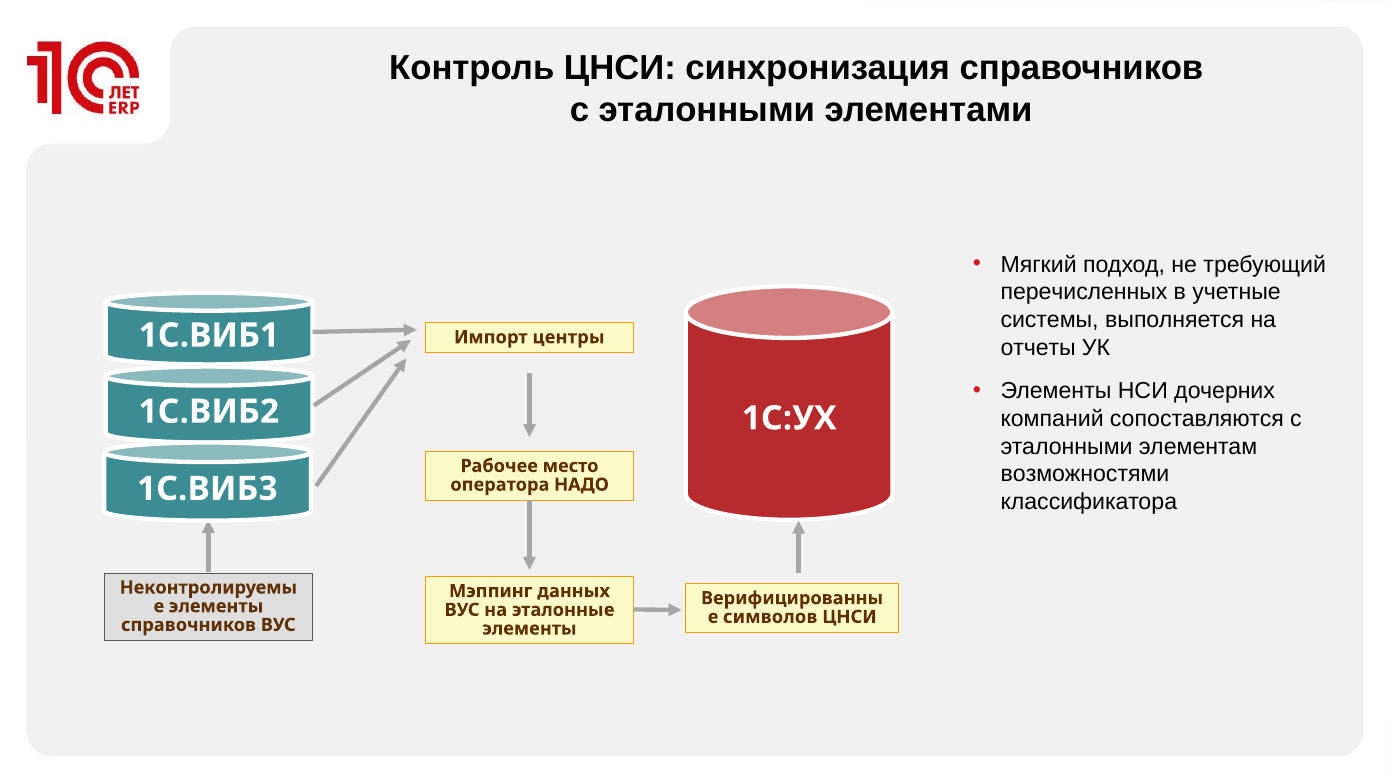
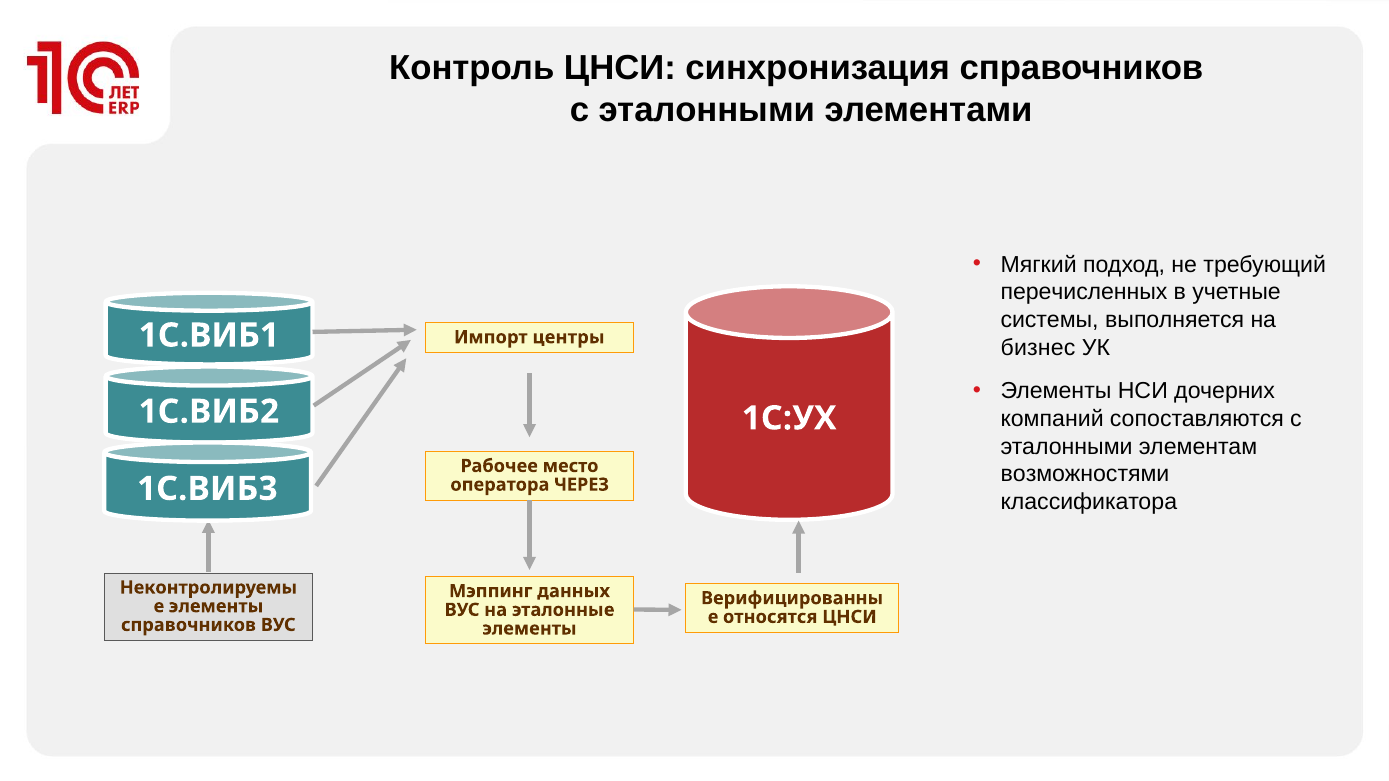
отчеты: отчеты -> бизнес (1038, 348)
НАДО: НАДО -> ЧЕРЕЗ (582, 485)
символов: символов -> относятся (770, 617)
